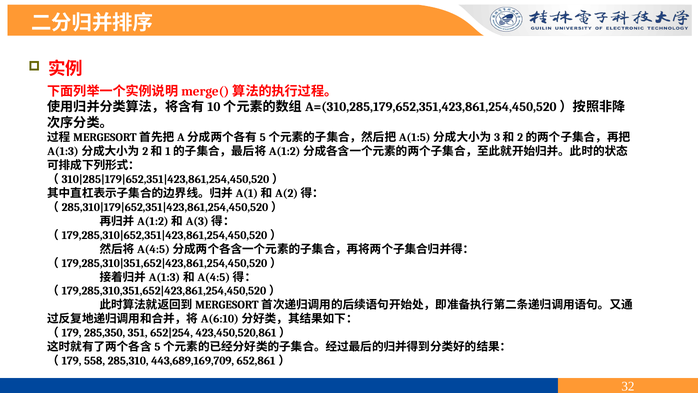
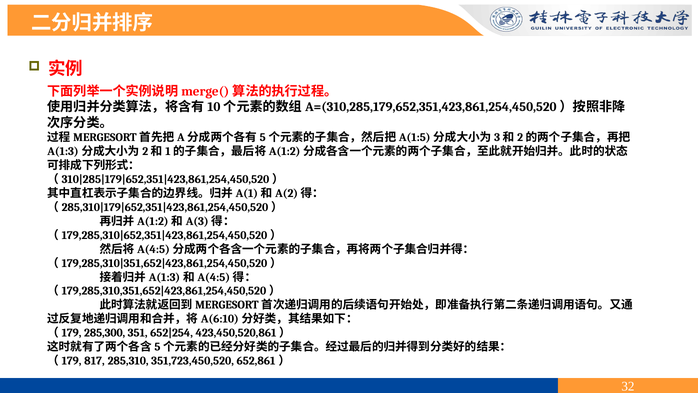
285,350: 285,350 -> 285,300 (105, 333)
558: 558 -> 817 (94, 361)
443,689,169,709: 443,689,169,709 -> 351,723,450,520 (193, 361)
